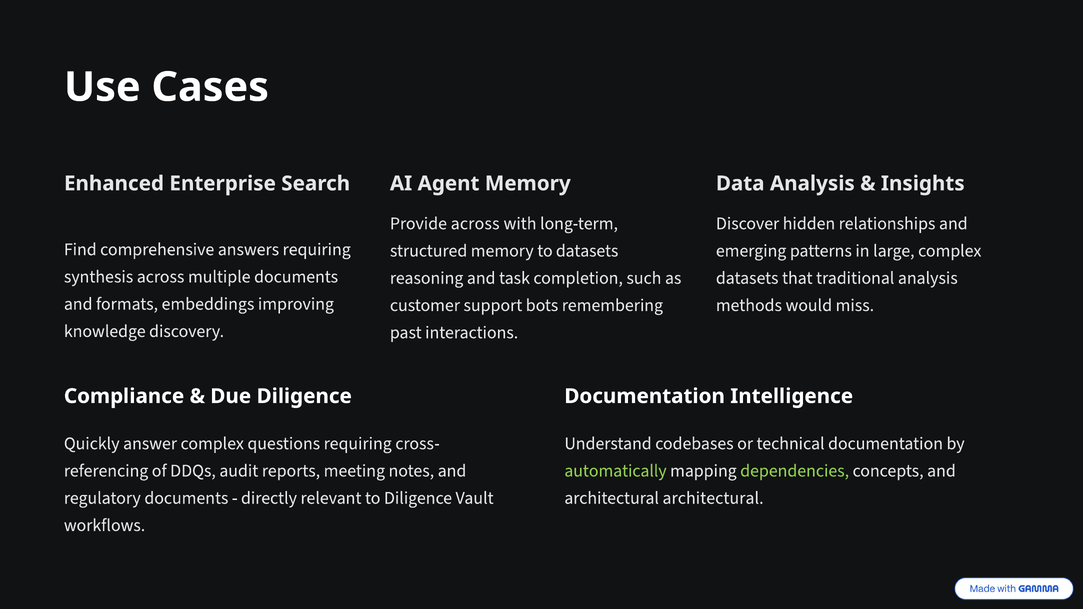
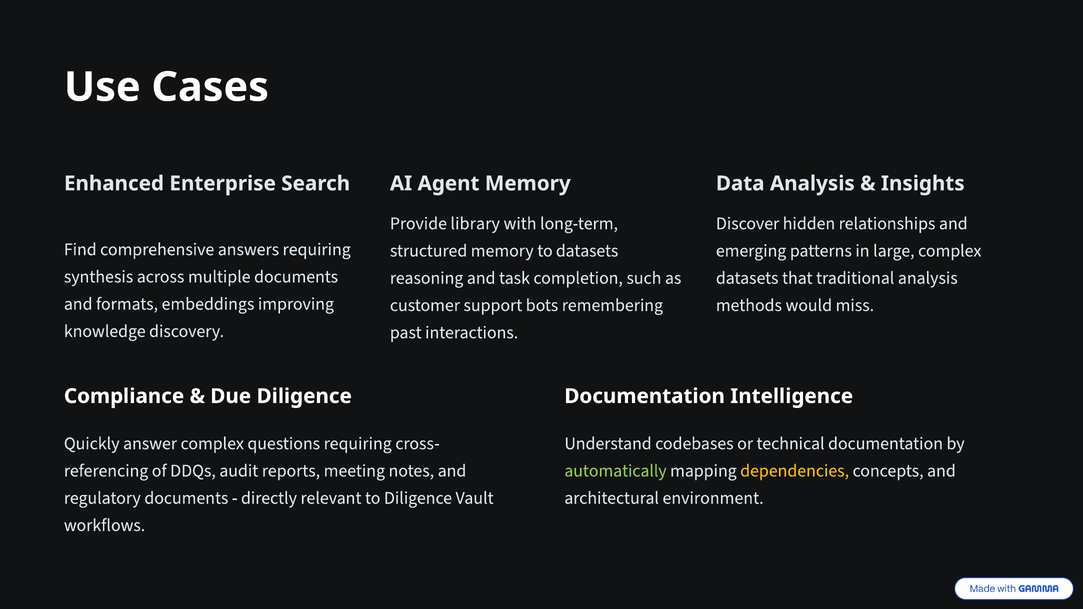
Provide across: across -> library (475, 223)
dependencies colour: light green -> yellow (795, 471)
architectural architectural: architectural -> environment (713, 498)
